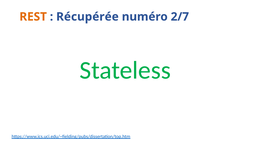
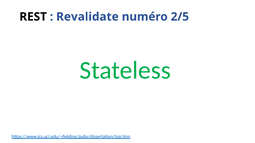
REST colour: orange -> black (33, 17)
Récupérée: Récupérée -> Revalidate (87, 17)
2/7: 2/7 -> 2/5 (180, 17)
